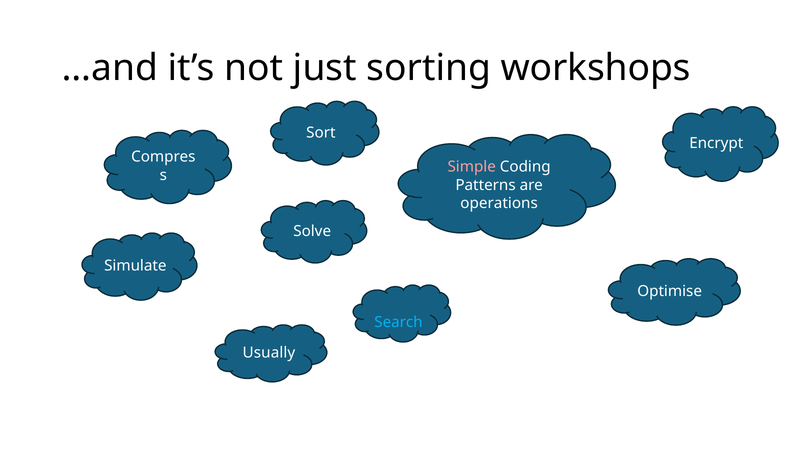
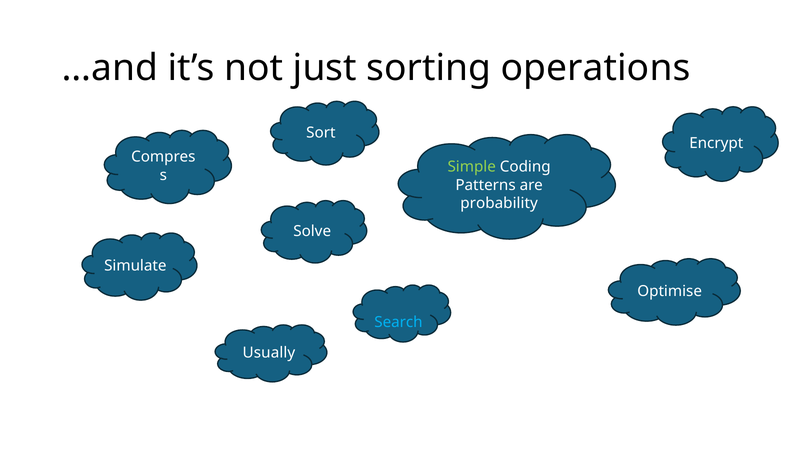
workshops: workshops -> operations (596, 68)
Simple colour: pink -> light green (472, 167)
operations: operations -> probability (499, 204)
